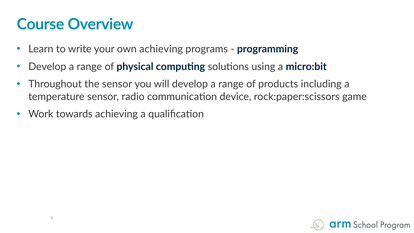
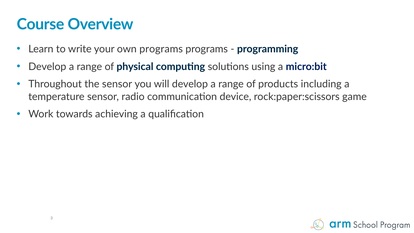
own achieving: achieving -> programs (161, 49)
